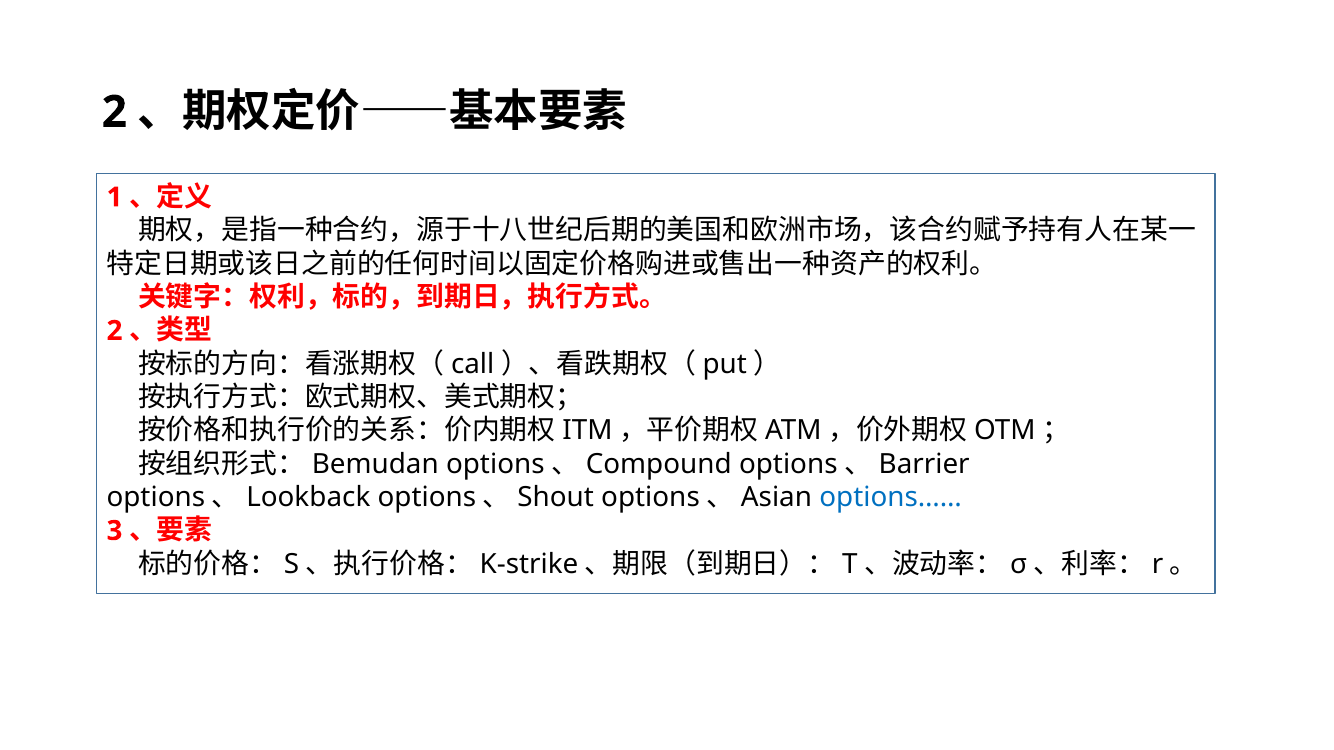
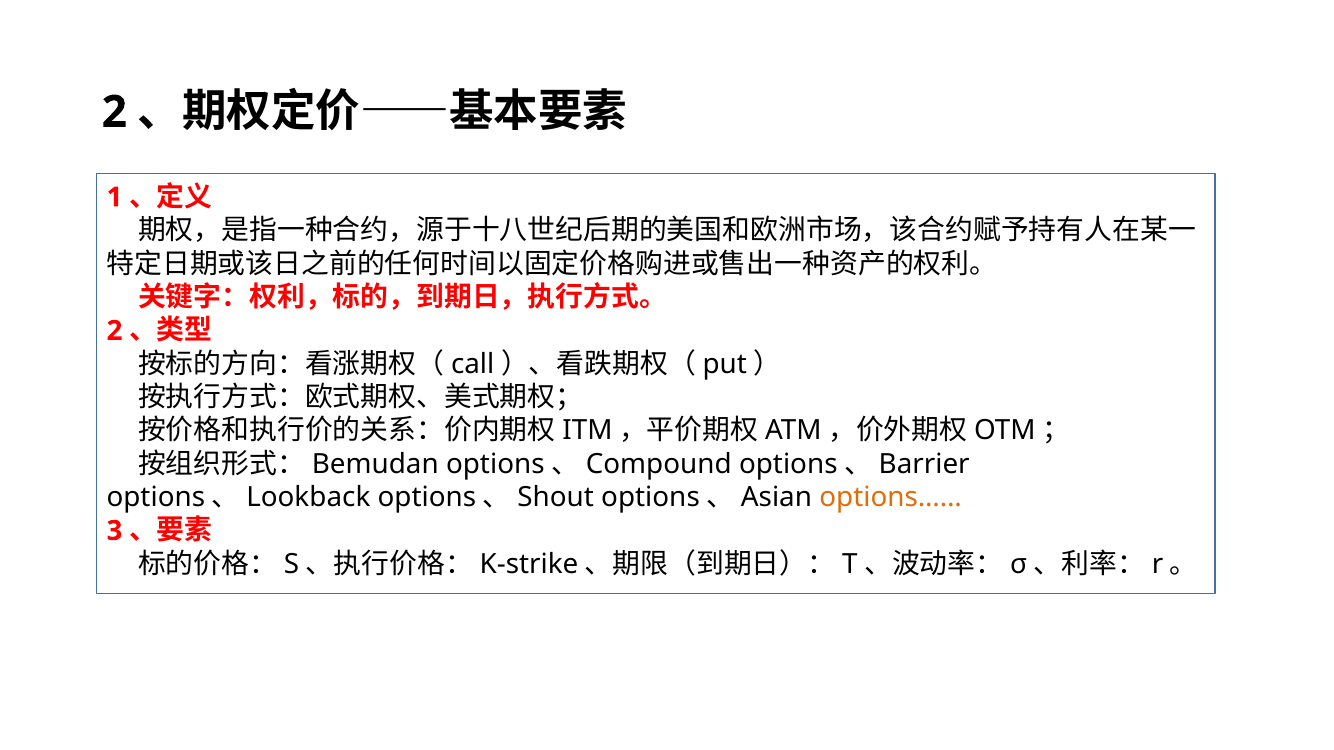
options…… colour: blue -> orange (891, 498)
